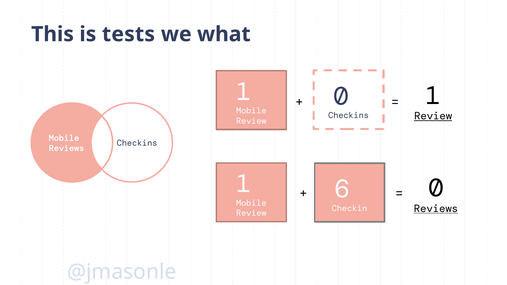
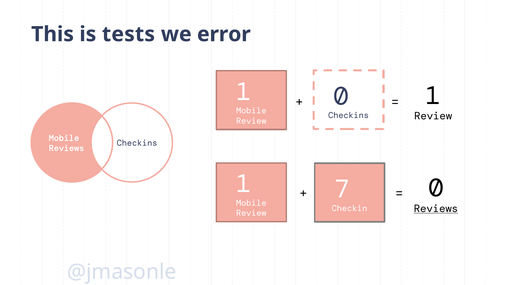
what: what -> error (224, 34)
Review underline: present -> none (433, 116)
6: 6 -> 7 (342, 189)
